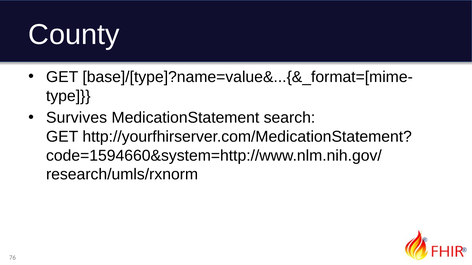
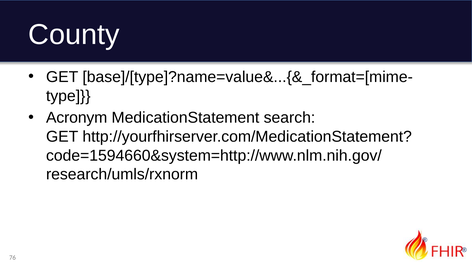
Survives: Survives -> Acronym (77, 118)
